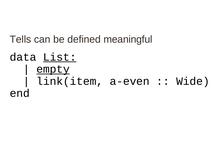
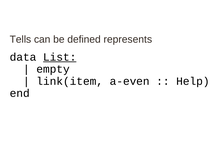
meaningful: meaningful -> represents (128, 39)
empty underline: present -> none (53, 69)
Wide: Wide -> Help (193, 81)
